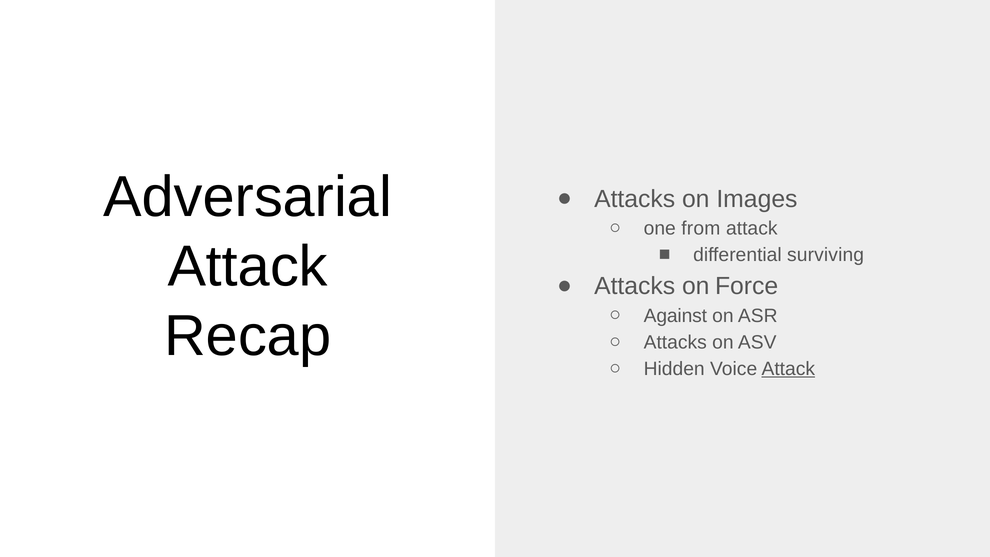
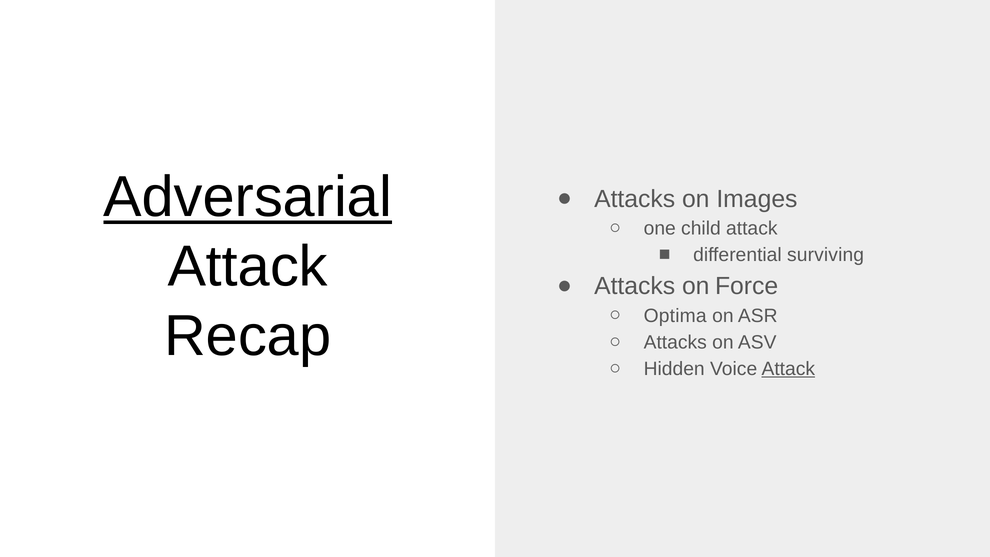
Adversarial underline: none -> present (248, 197)
from: from -> child (701, 228)
Against: Against -> Optima (675, 316)
